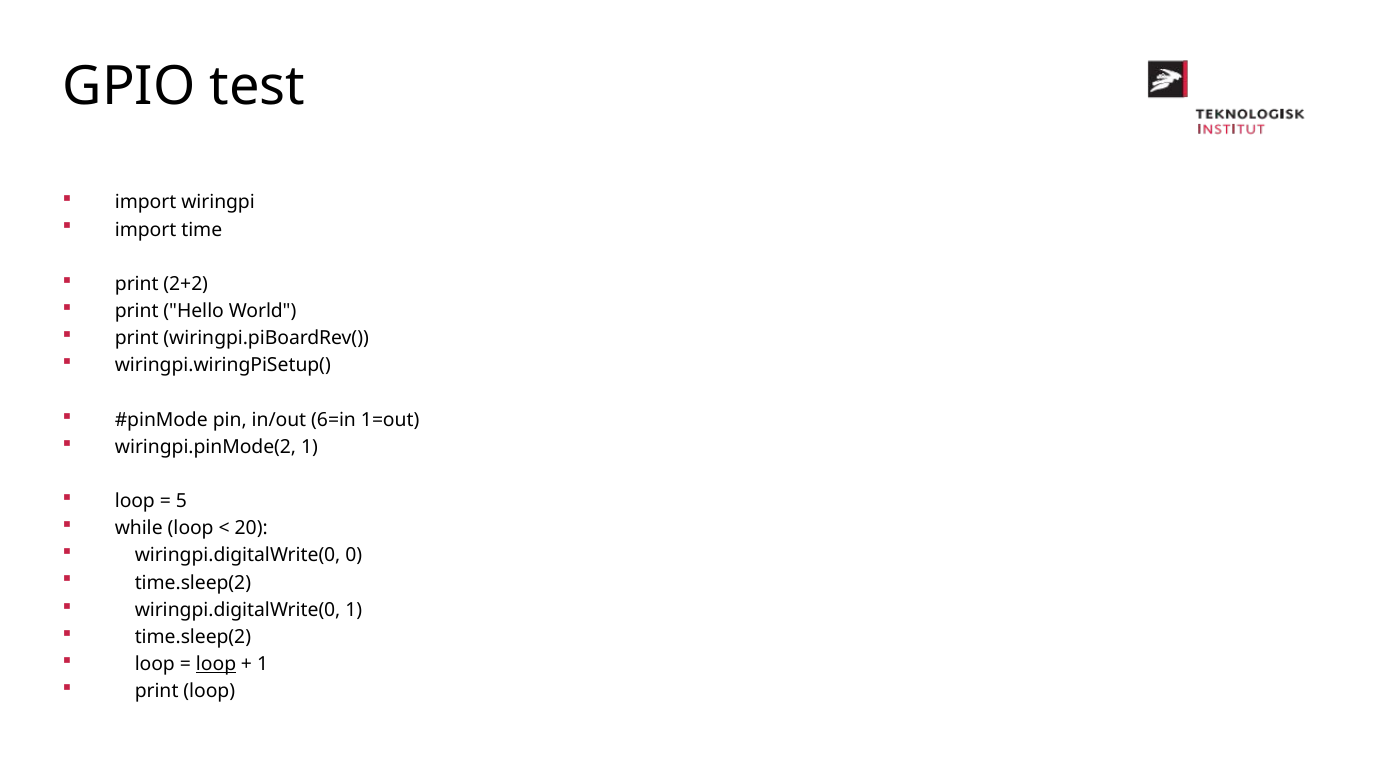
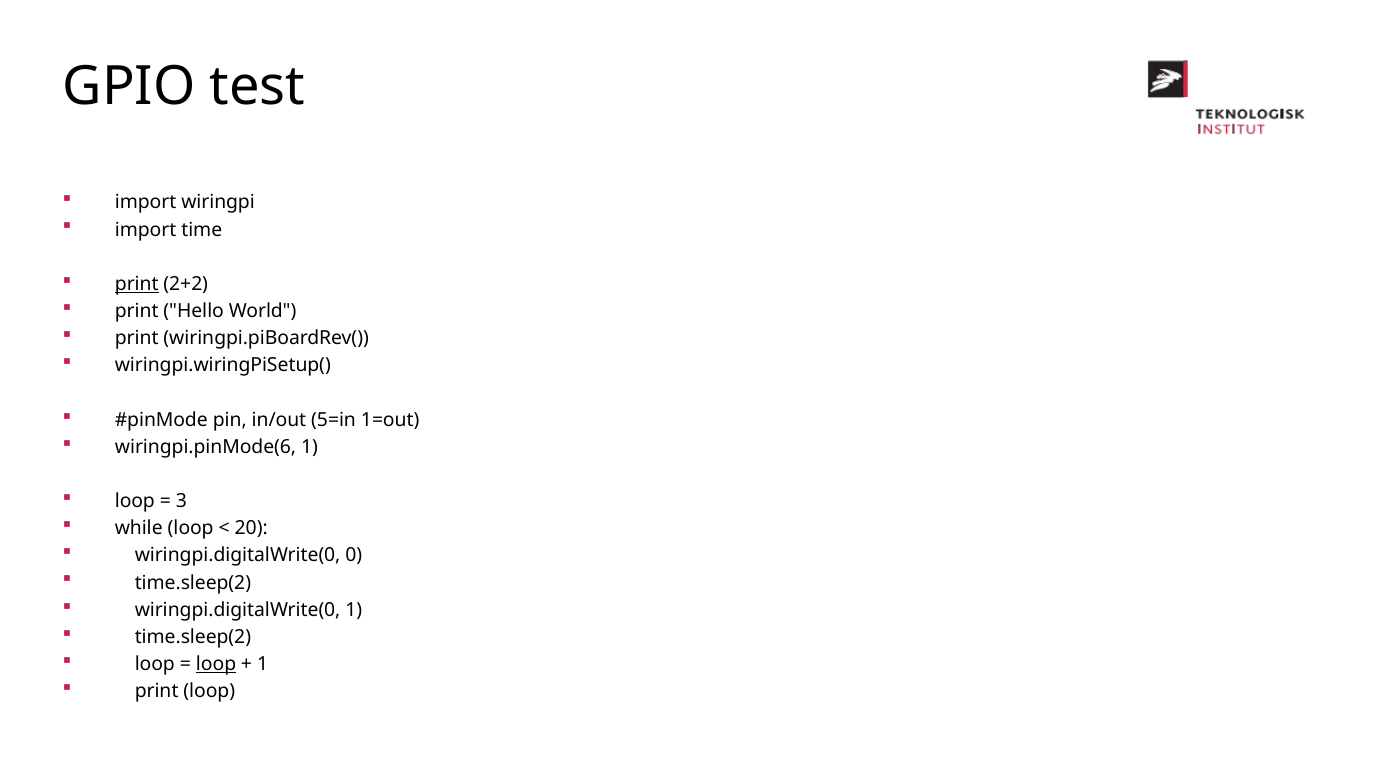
print underline: none -> present (137, 284)
6=in: 6=in -> 5=in (334, 420)
wiringpi.pinMode(2: wiringpi.pinMode(2 -> wiringpi.pinMode(6 (206, 447)
5: 5 -> 3 (181, 501)
